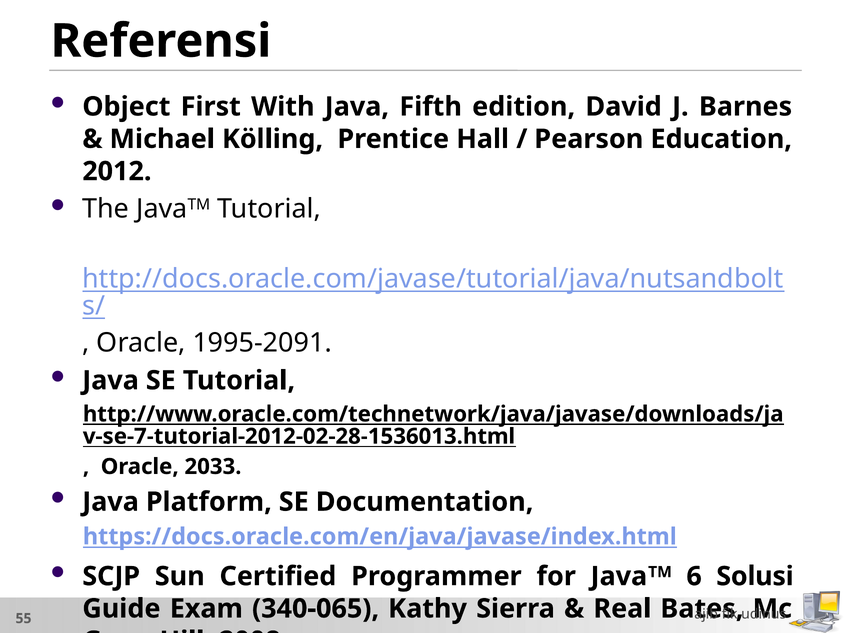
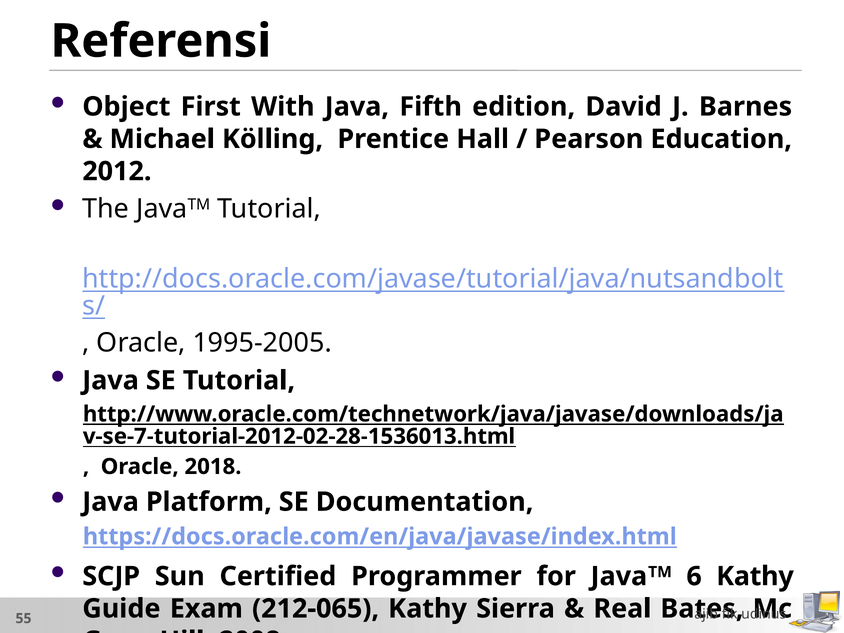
1995-2091: 1995-2091 -> 1995-2005 (262, 343)
2033: 2033 -> 2018 (213, 467)
6 Solusi: Solusi -> Kathy (755, 576)
340-065: 340-065 -> 212-065 (316, 609)
